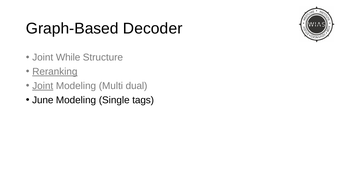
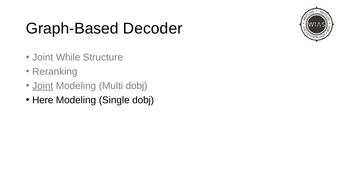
Reranking underline: present -> none (55, 72)
Multi dual: dual -> dobj (137, 86)
June: June -> Here (43, 100)
Single tags: tags -> dobj (143, 100)
